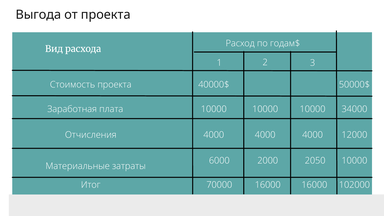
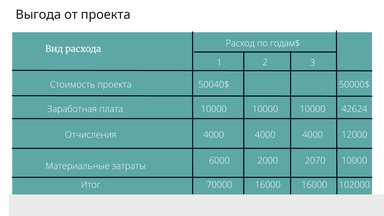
40000$: 40000$ -> 50040$ (214, 85)
34000: 34000 -> 42624 (354, 109)
2050: 2050 -> 2070 (315, 161)
